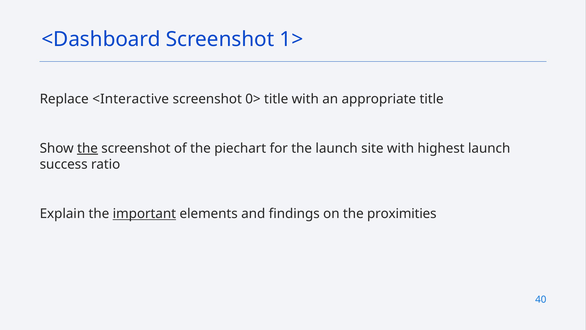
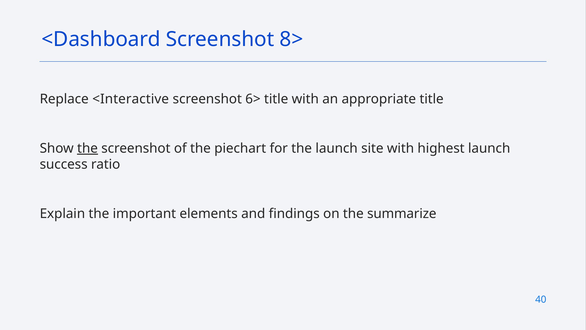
1>: 1> -> 8> (291, 39)
0>: 0> -> 6> (253, 99)
important underline: present -> none (144, 214)
proximities: proximities -> summarize (402, 214)
